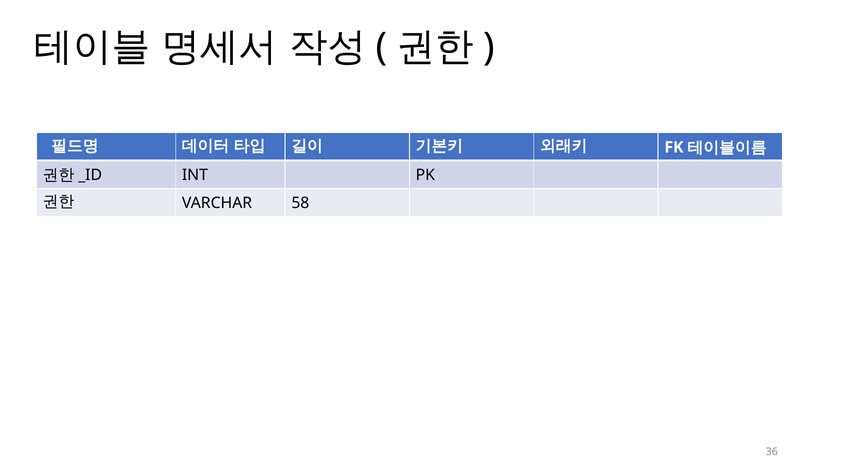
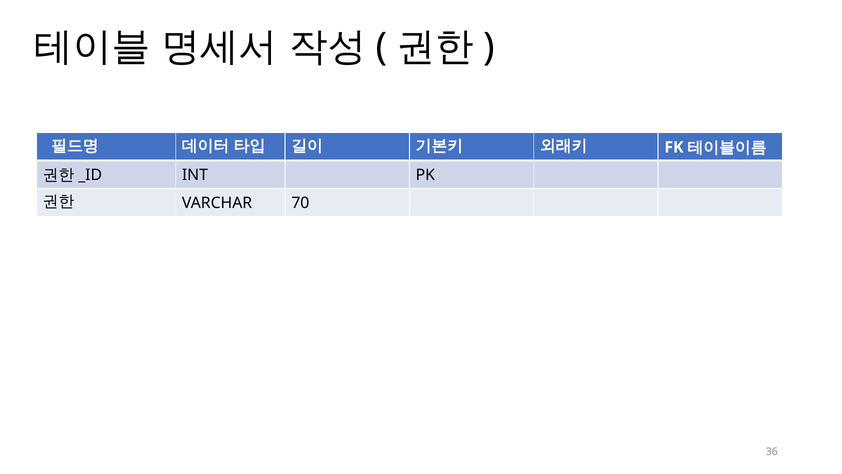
58: 58 -> 70 (300, 203)
